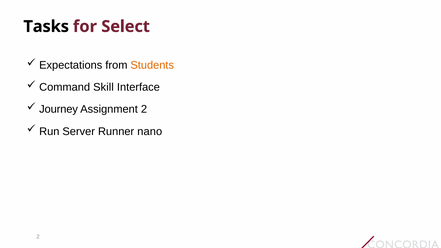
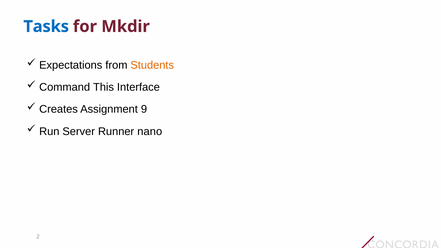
Tasks colour: black -> blue (46, 27)
Select: Select -> Mkdir (126, 27)
Skill: Skill -> This (104, 87)
Journey: Journey -> Creates (59, 109)
Assignment 2: 2 -> 9 (144, 109)
